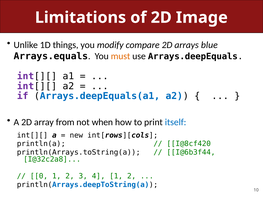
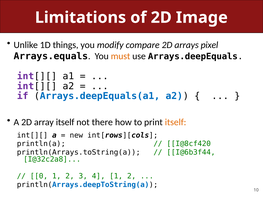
blue: blue -> pixel (209, 45)
array from: from -> itself (65, 122)
when: when -> there (102, 122)
itself colour: blue -> orange (176, 122)
